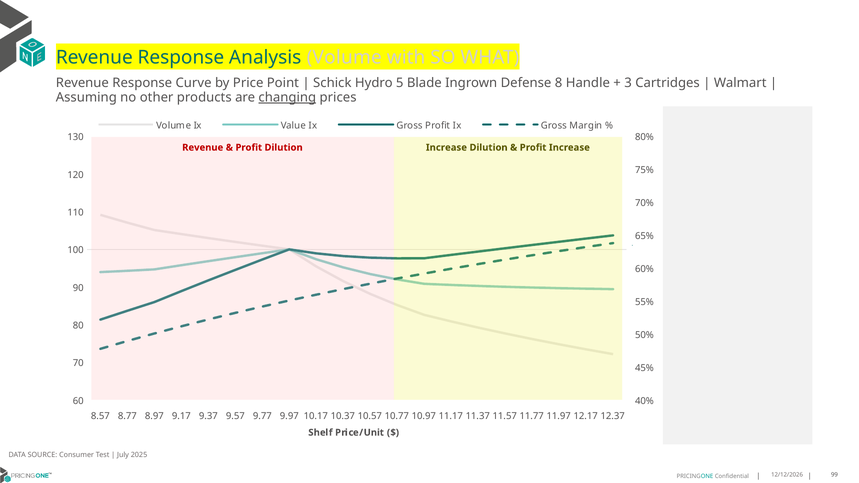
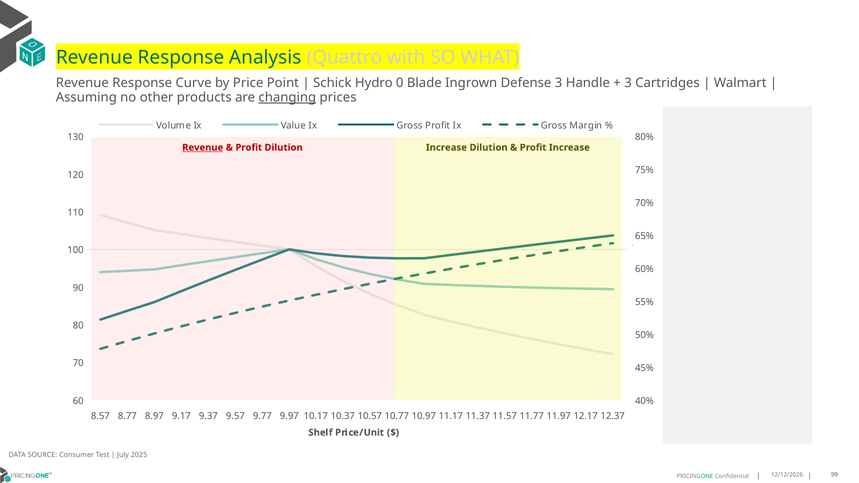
Analysis Volume: Volume -> Quattro (344, 58)
5: 5 -> 0 (400, 83)
Defense 8: 8 -> 3 (559, 83)
Revenue underline: none -> present (203, 148)
